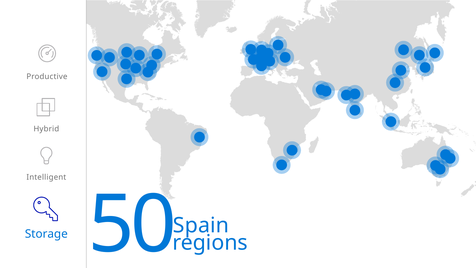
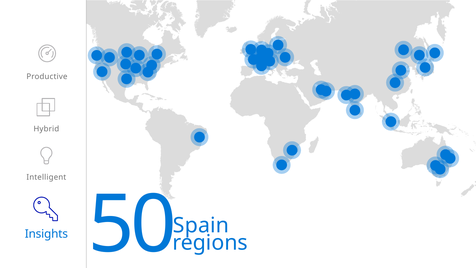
Storage: Storage -> Insights (46, 234)
